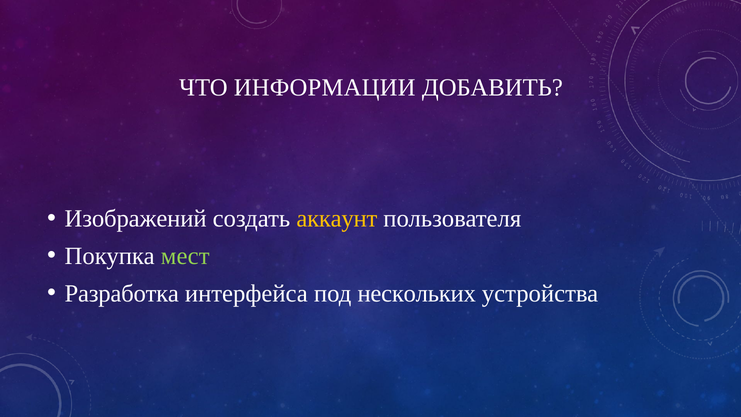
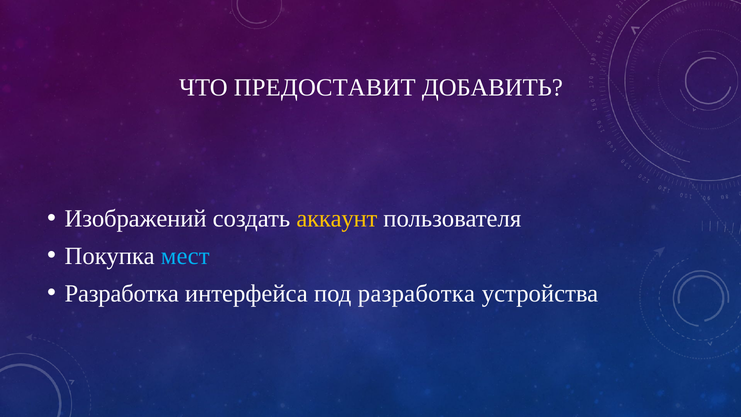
ИНФОРМАЦИИ: ИНФОРМАЦИИ -> ПРЕДОСТАВИТ (325, 88)
мест colour: light green -> light blue (185, 256)
под нескольких: нескольких -> разработка (416, 293)
